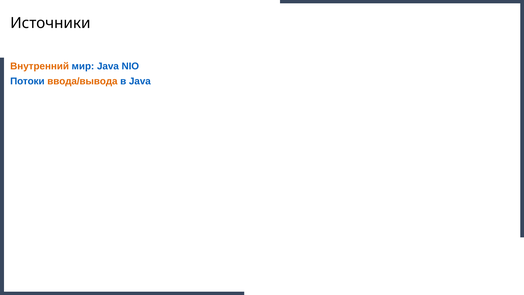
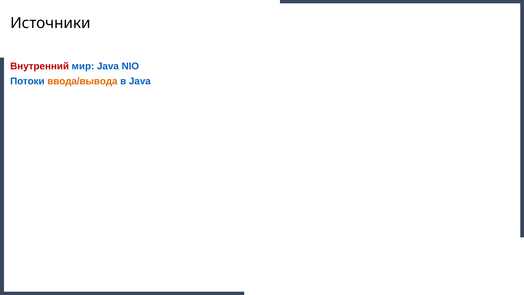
Внутренний colour: orange -> red (40, 66)
